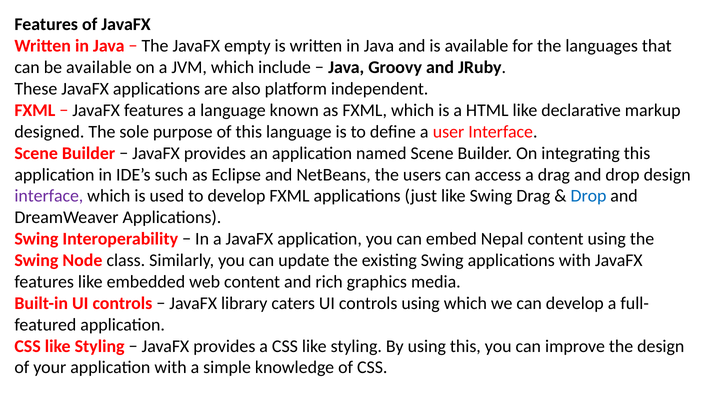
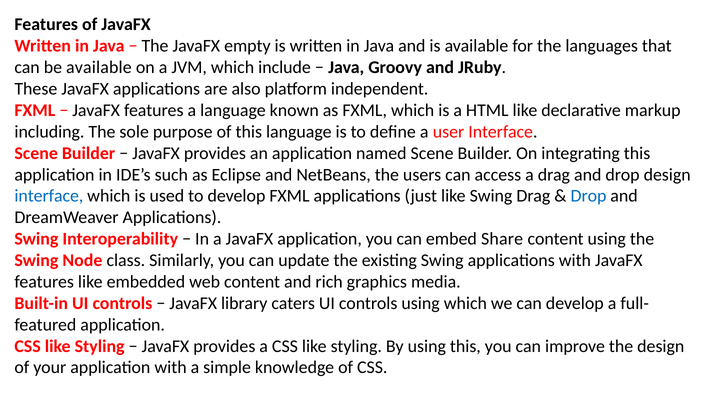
designed: designed -> including (49, 132)
interface colour: purple -> blue (49, 196)
Nepal: Nepal -> Share (502, 239)
